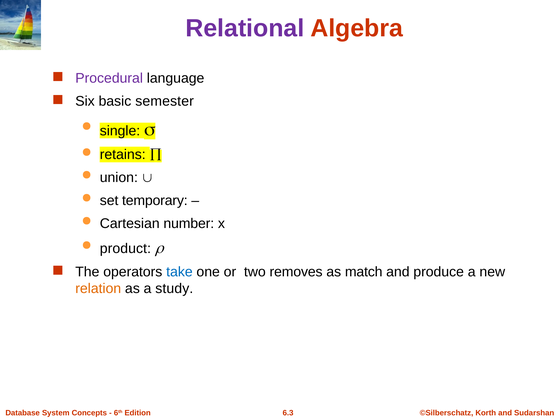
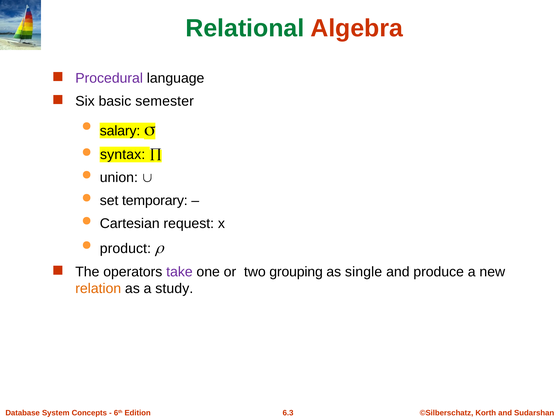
Relational colour: purple -> green (245, 28)
single: single -> salary (120, 131)
retains: retains -> syntax (123, 155)
number: number -> request (189, 223)
take colour: blue -> purple (179, 272)
removes: removes -> grouping (296, 272)
match: match -> single (364, 272)
